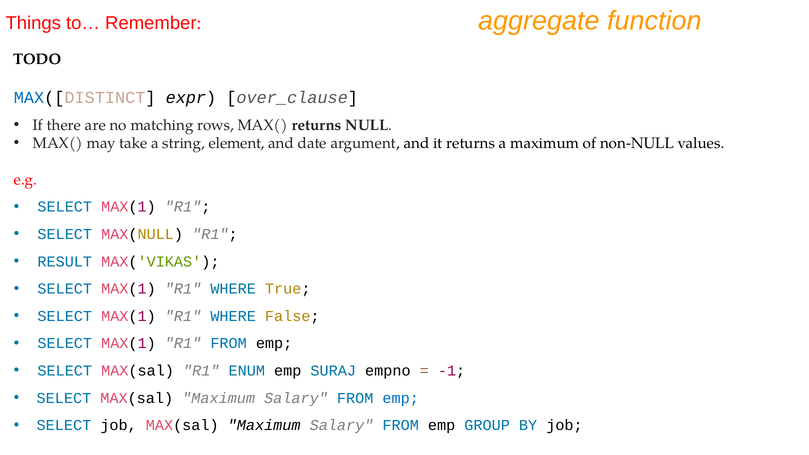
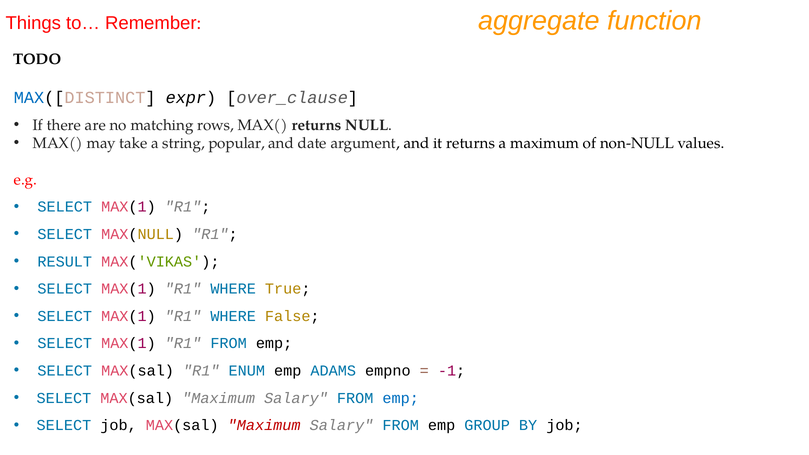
element: element -> popular (237, 143)
SURAJ: SURAJ -> ADAMS (333, 371)
Maximum colour: black -> red (264, 425)
